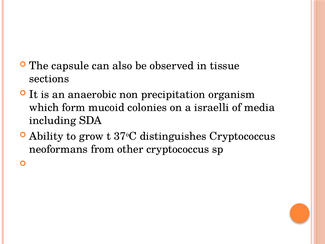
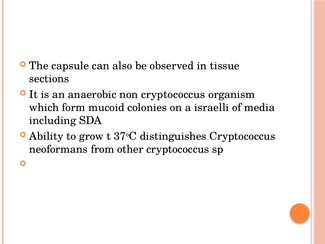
non precipitation: precipitation -> cryptococcus (173, 94)
